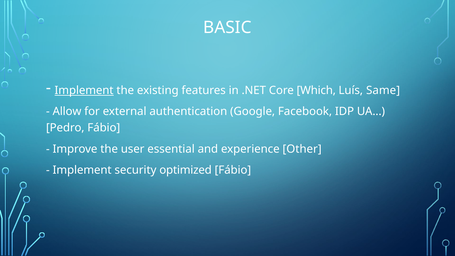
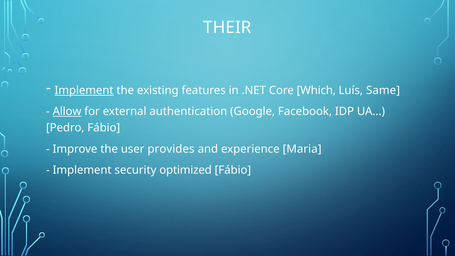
BASIC: BASIC -> THEIR (227, 27)
Allow underline: none -> present (67, 111)
essential: essential -> provides (171, 149)
Other: Other -> Maria (302, 149)
